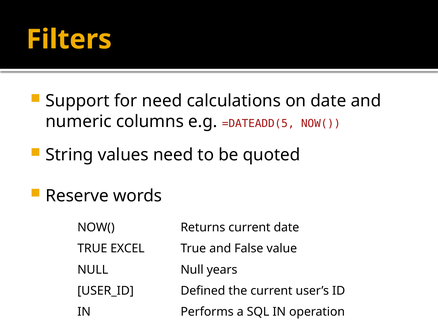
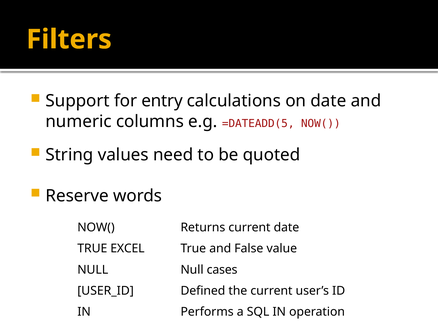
for need: need -> entry (162, 101)
years: years -> cases (222, 269)
